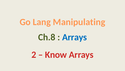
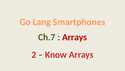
Manipulating: Manipulating -> Smartphones (79, 22)
Ch.8: Ch.8 -> Ch.7 (47, 37)
Arrays colour: blue -> red (75, 37)
